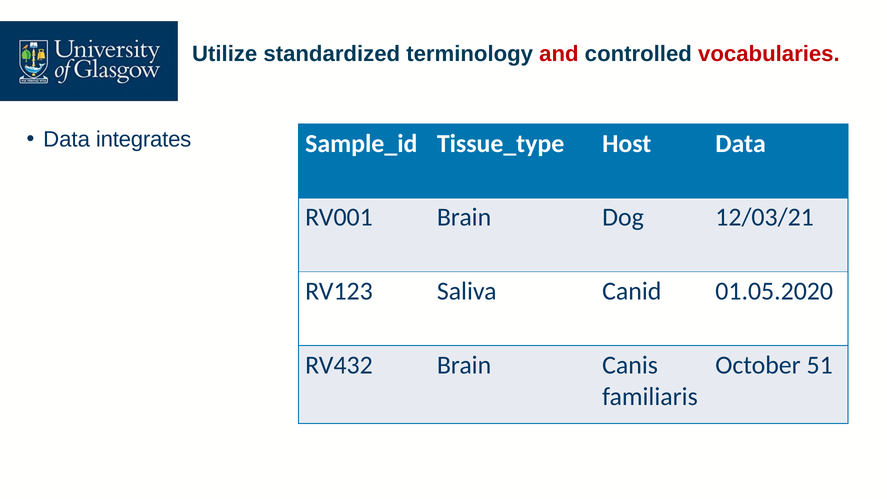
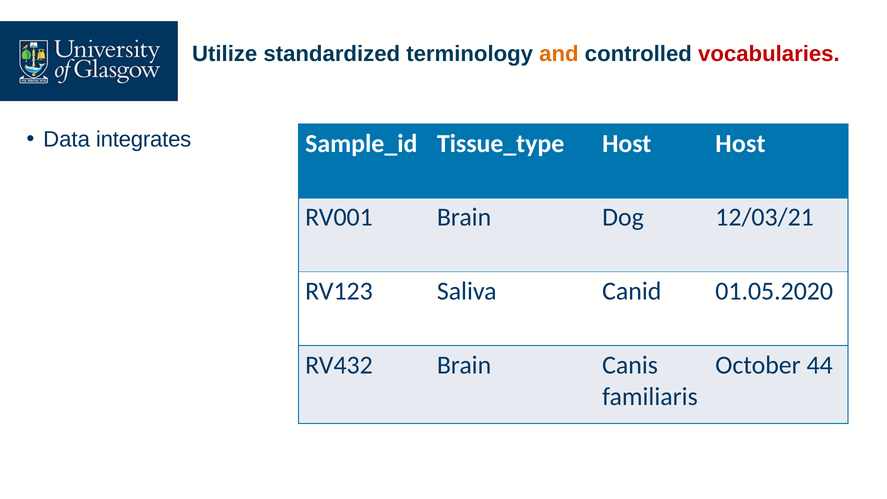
and colour: red -> orange (559, 54)
Host Data: Data -> Host (740, 143)
51: 51 -> 44 (820, 365)
